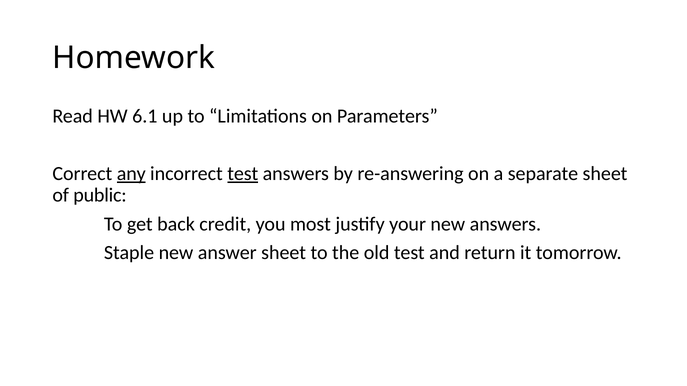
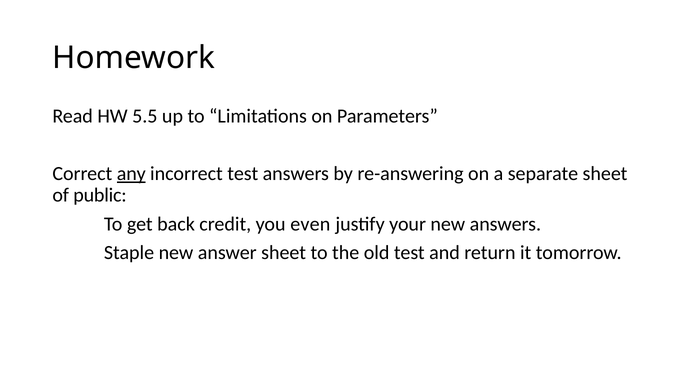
6.1: 6.1 -> 5.5 (145, 116)
test underline: present -> none (243, 174)
most: most -> even (310, 224)
